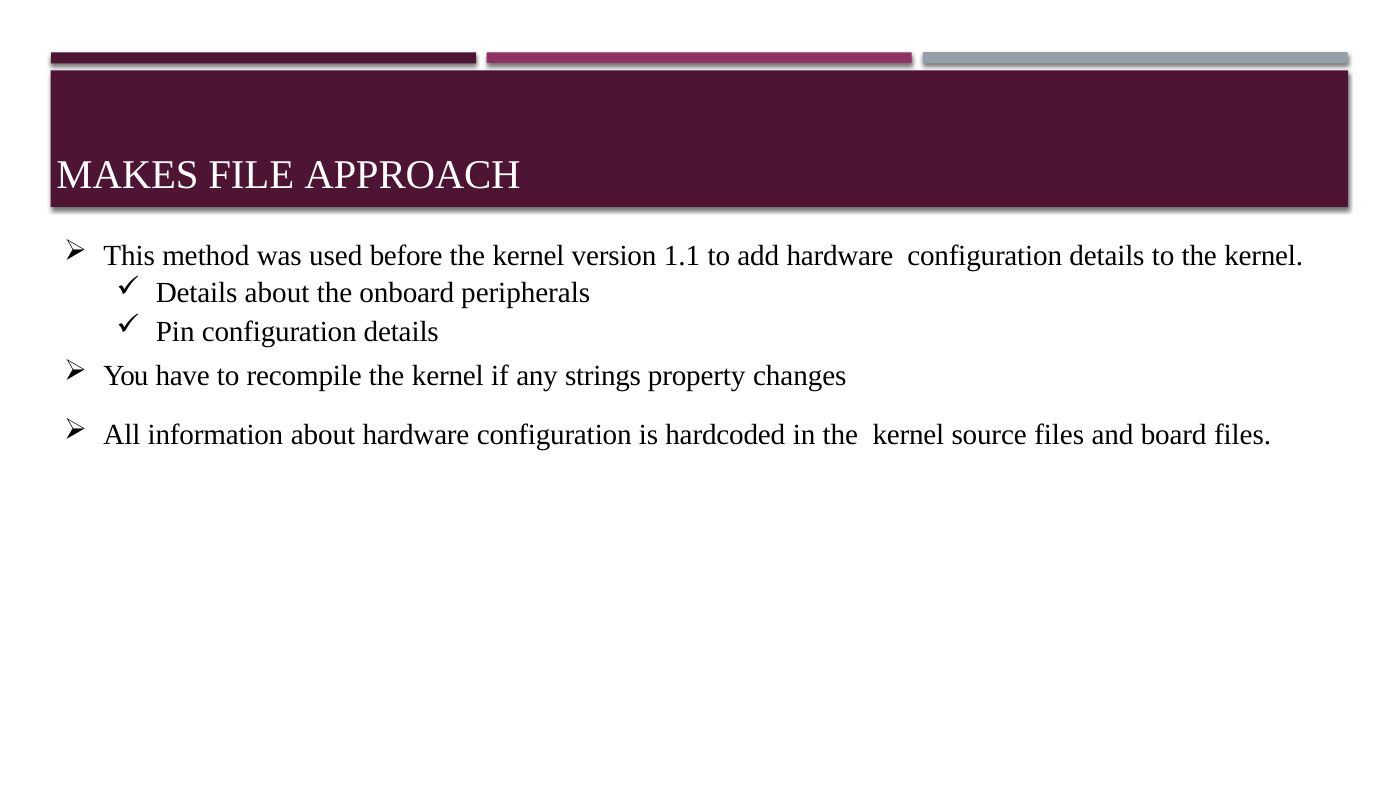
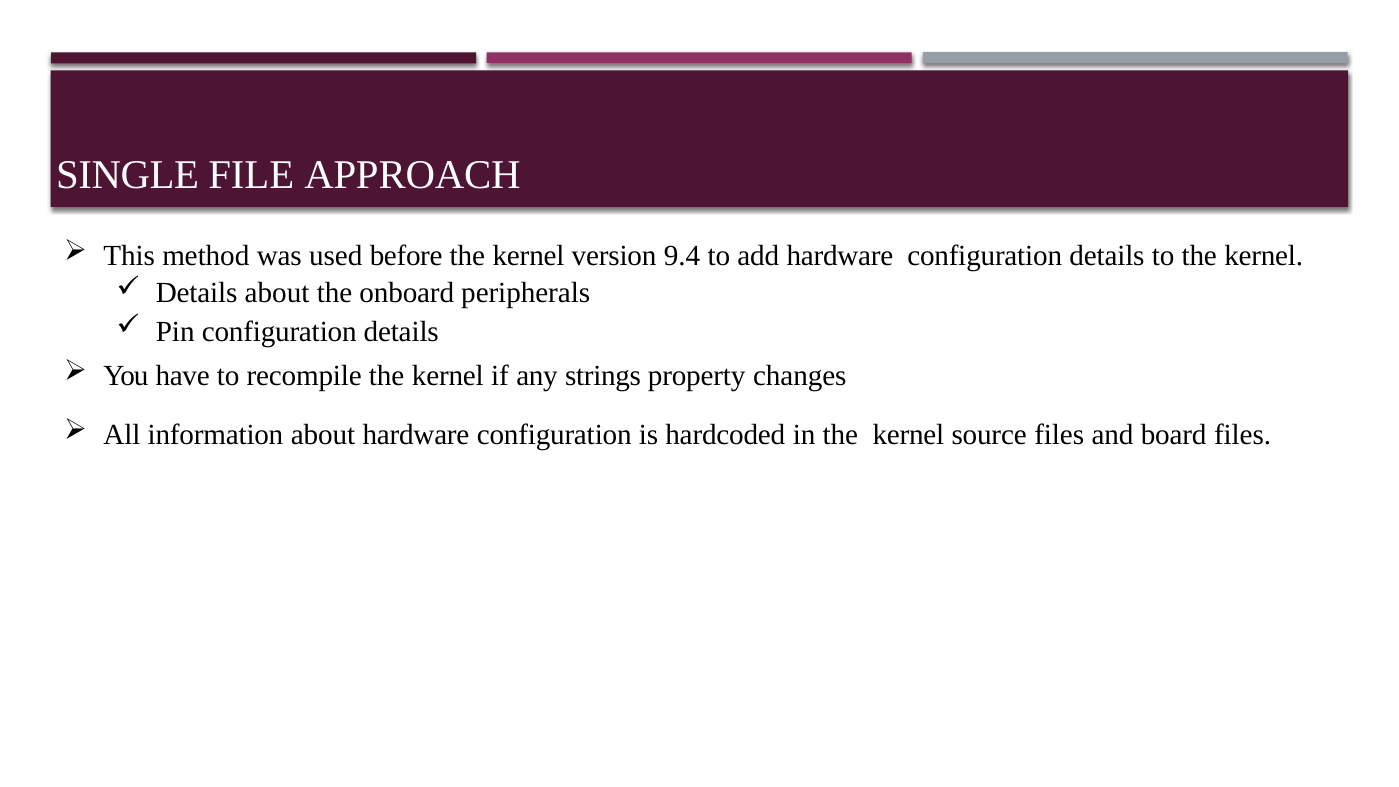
MAKES: MAKES -> SINGLE (128, 175)
1.1: 1.1 -> 9.4 (682, 256)
